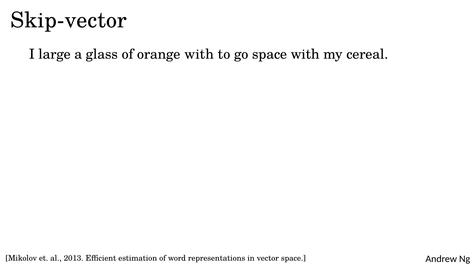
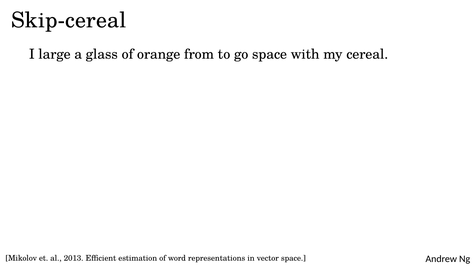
Skip-vector: Skip-vector -> Skip-cereal (69, 20)
orange with: with -> from (199, 54)
